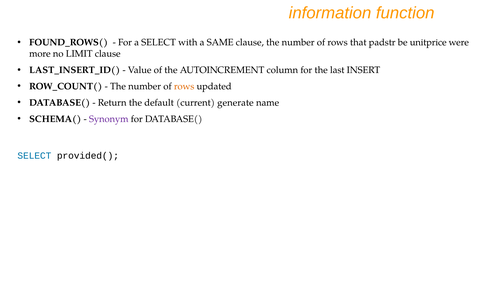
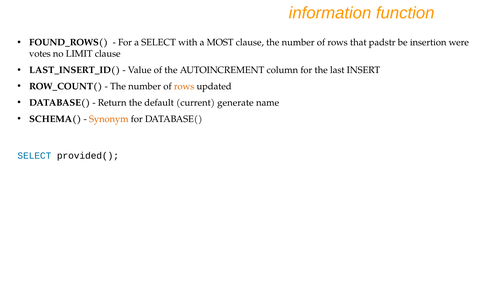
SAME: SAME -> MOST (220, 43)
unitprice: unitprice -> insertion (428, 43)
more: more -> votes (40, 54)
Synonym colour: purple -> orange (109, 119)
